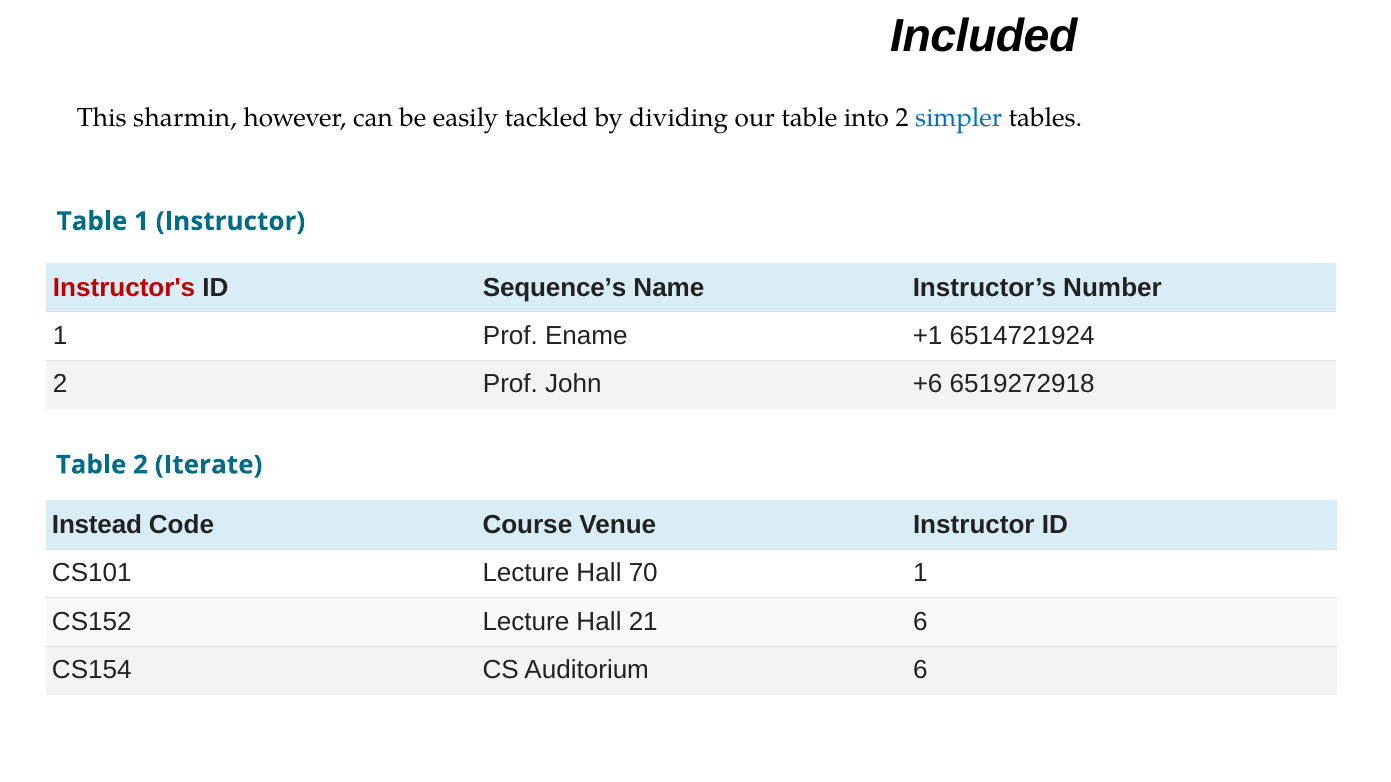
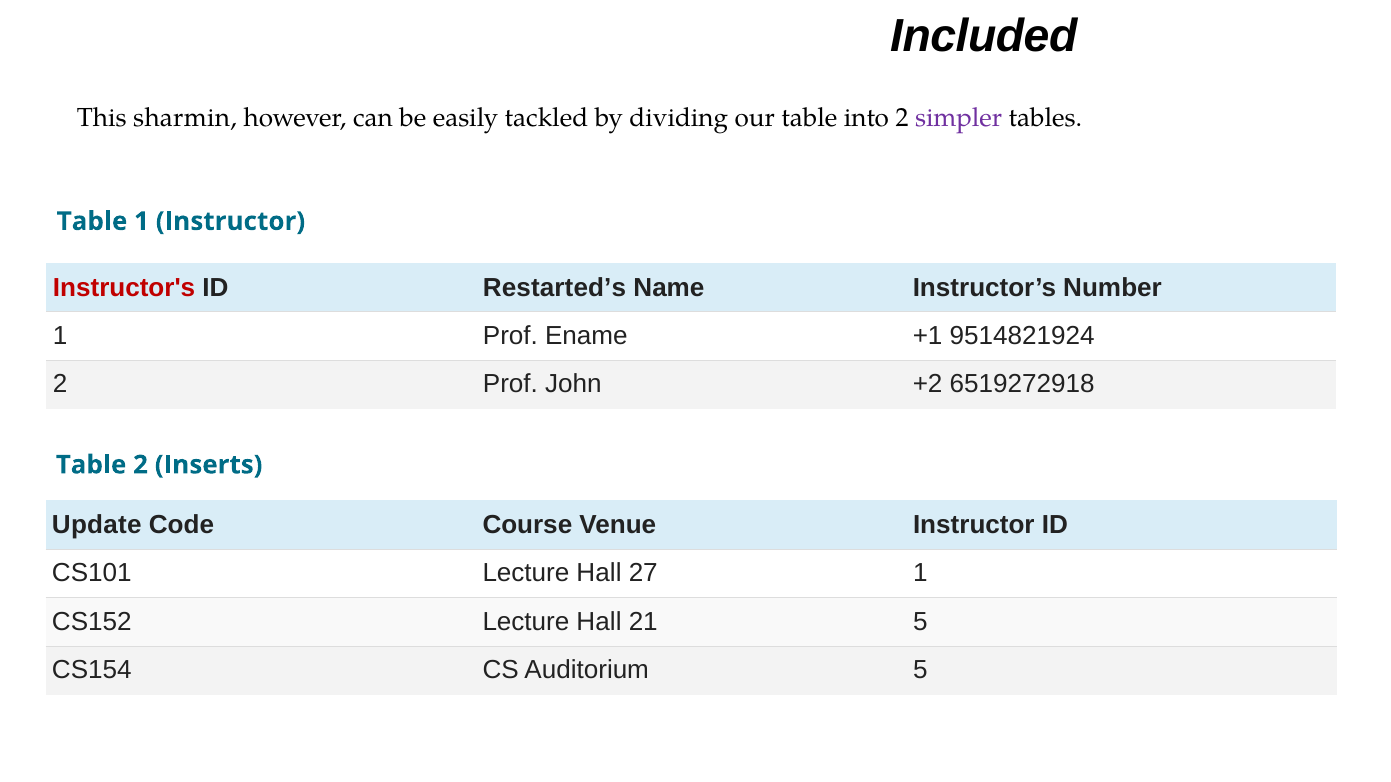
simpler colour: blue -> purple (959, 118)
Sequence’s: Sequence’s -> Restarted’s (554, 288)
6514721924: 6514721924 -> 9514821924 (1022, 336)
+6: +6 -> +2 (928, 384)
Iterate: Iterate -> Inserts (209, 465)
Instead: Instead -> Update (97, 526)
70: 70 -> 27 (643, 573)
21 6: 6 -> 5 (920, 622)
Auditorium 6: 6 -> 5 (920, 670)
